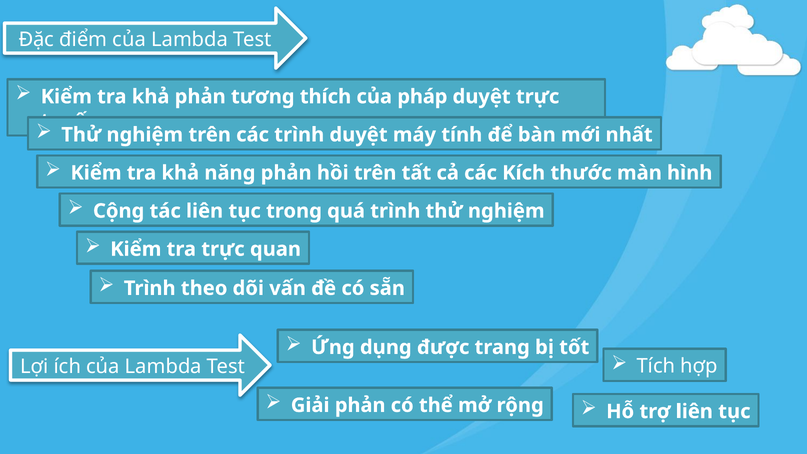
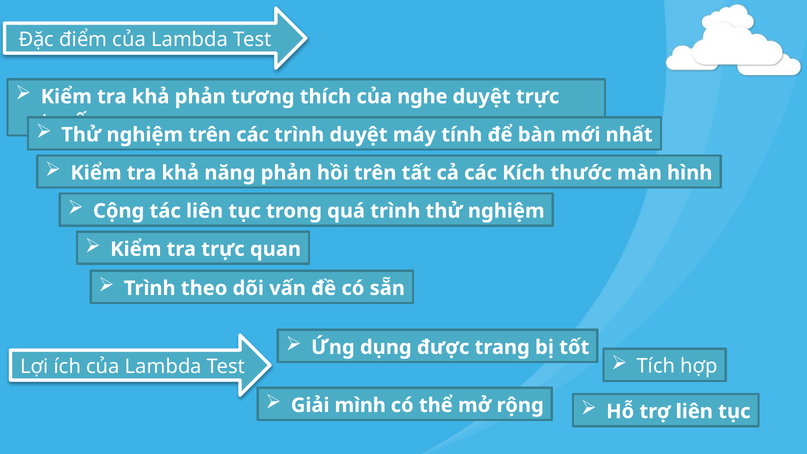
pháp: pháp -> nghe (422, 97)
Giải phản: phản -> mình (360, 405)
